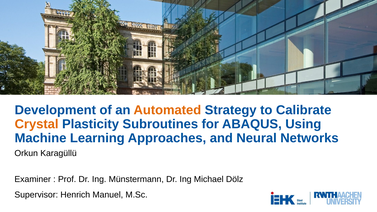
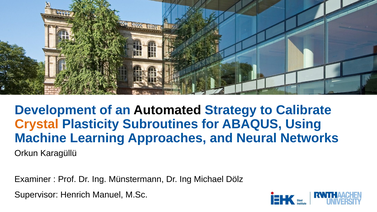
Automated colour: orange -> black (167, 110)
